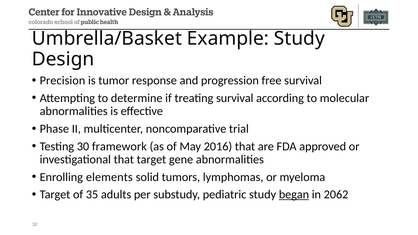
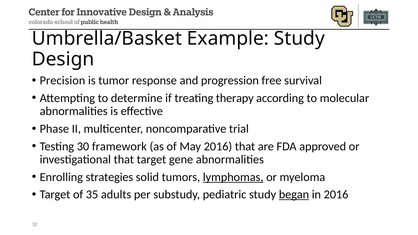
treating survival: survival -> therapy (235, 98)
elements: elements -> strategies (109, 177)
lymphomas underline: none -> present (233, 177)
in 2062: 2062 -> 2016 (336, 195)
